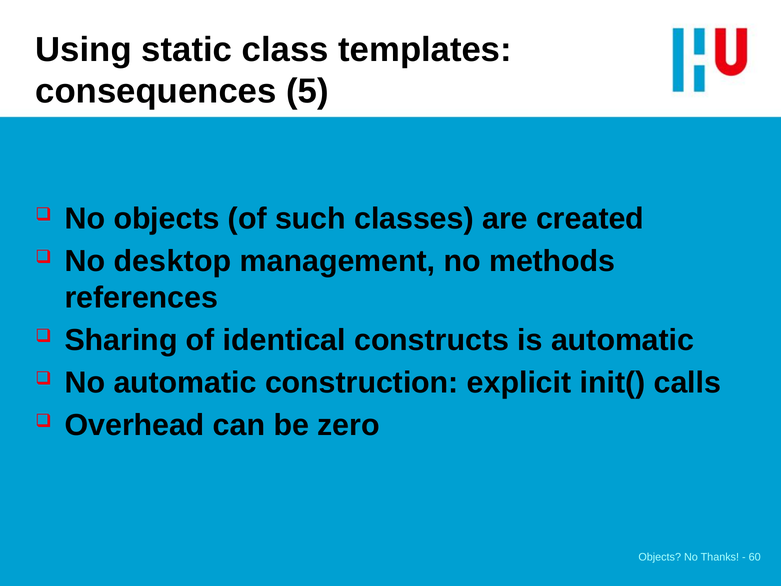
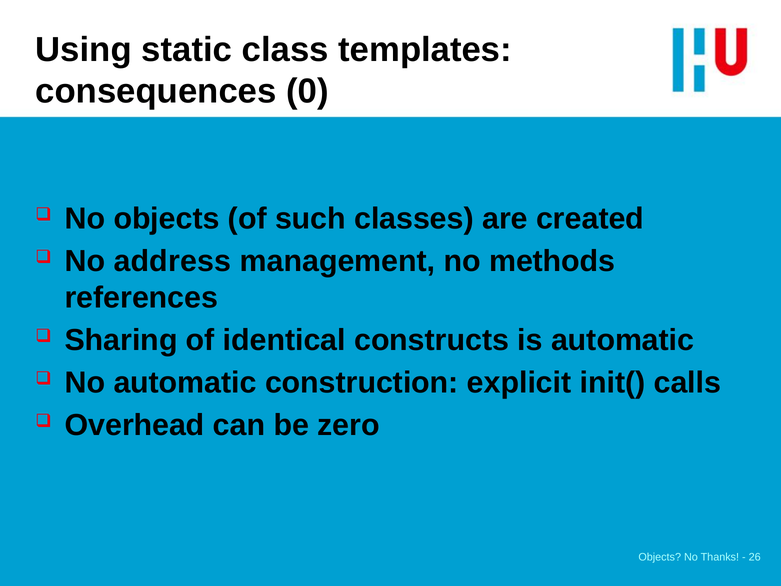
5: 5 -> 0 (307, 91)
desktop: desktop -> address (172, 261)
60: 60 -> 26 (755, 557)
